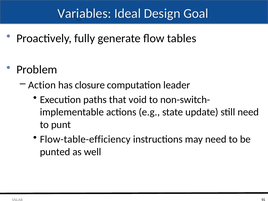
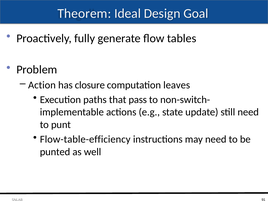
Variables: Variables -> Theorem (84, 13)
leader: leader -> leaves (177, 85)
void: void -> pass (138, 100)
